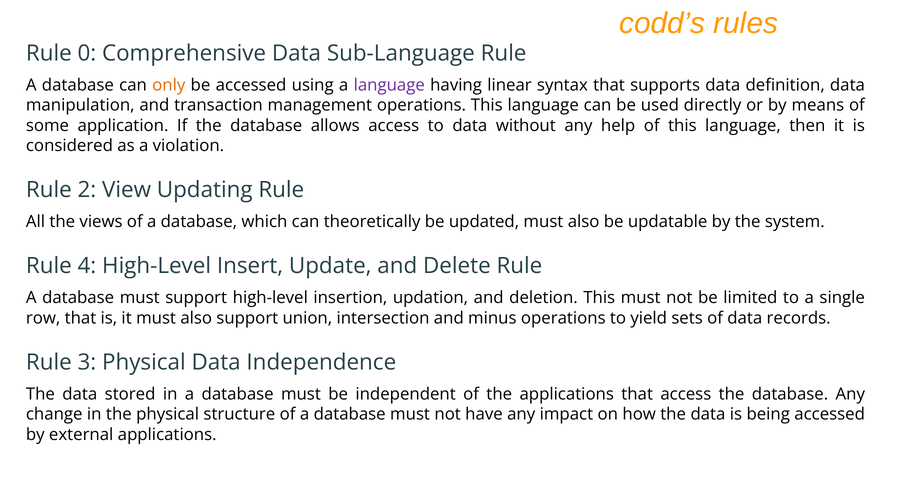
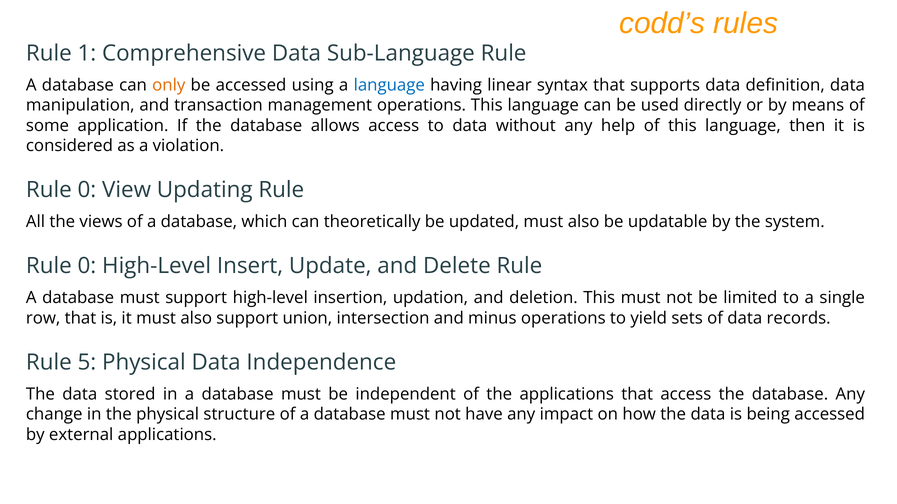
0: 0 -> 1 (87, 53)
language colour: purple -> blue (389, 85)
2: 2 -> 0 (87, 190)
4: 4 -> 0 (87, 266)
3: 3 -> 5 (87, 363)
